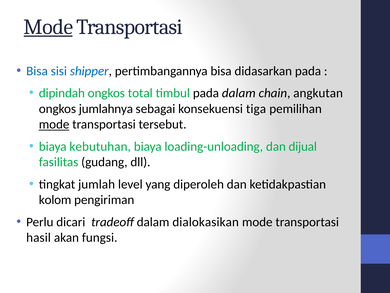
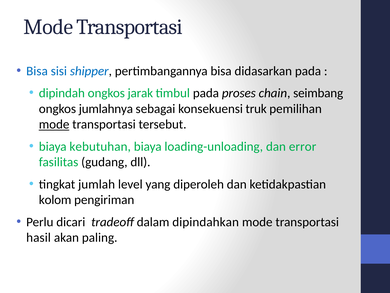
Mode underline: present -> none (48, 27)
total: total -> jarak (140, 93)
pada dalam: dalam -> proses (239, 93)
angkutan: angkutan -> seimbang (318, 93)
tiga: tiga -> truk (256, 109)
dijual: dijual -> error (303, 146)
dialokasikan: dialokasikan -> dipindahkan (206, 222)
fungsi: fungsi -> paling (100, 237)
